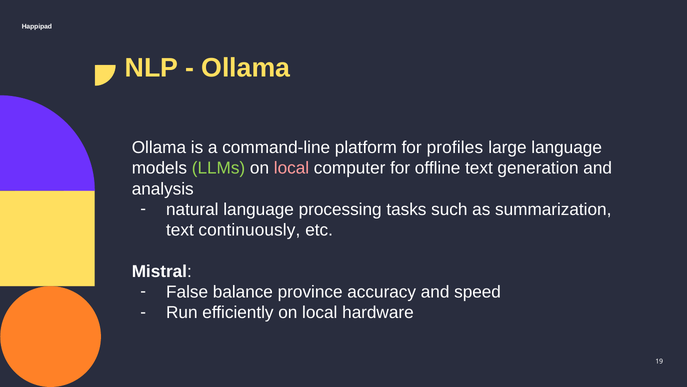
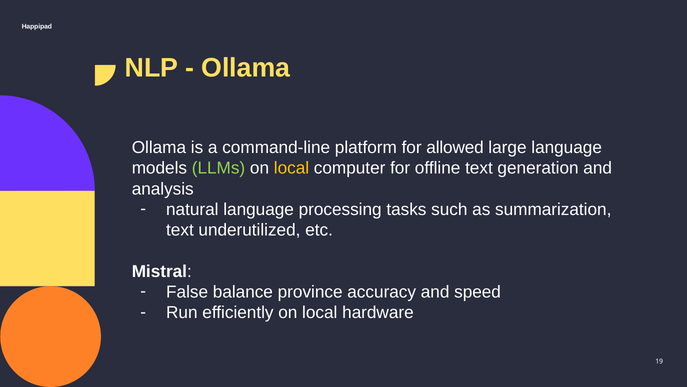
profiles: profiles -> allowed (455, 147)
local colour: pink -> yellow (291, 168)
continuously: continuously -> underutilized (249, 230)
